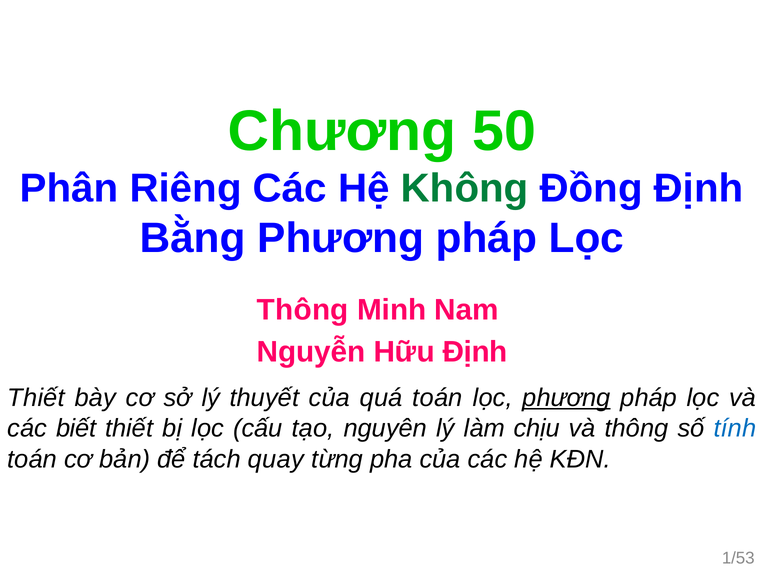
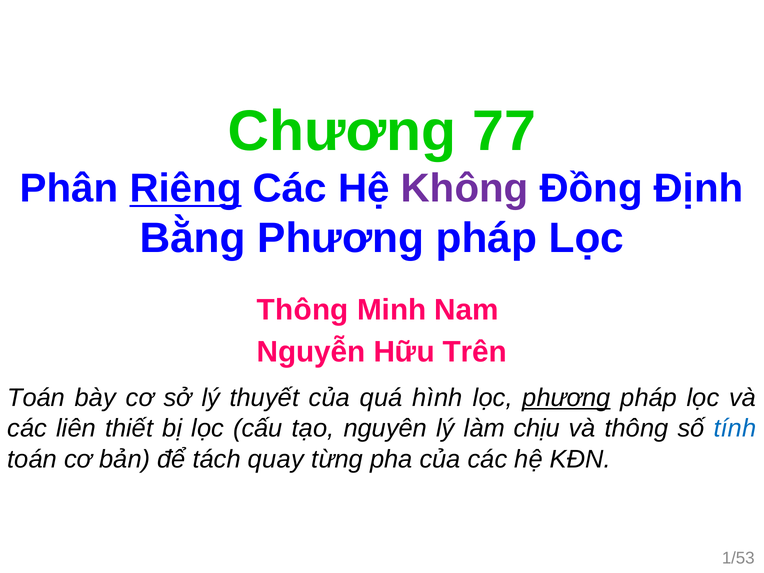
50: 50 -> 77 (504, 131)
Riêng underline: none -> present (186, 189)
Không colour: green -> purple (465, 189)
Hữu Định: Định -> Trên (475, 352)
Thiết: Thiết -> Toán (36, 398)
quá toán: toán -> hình (438, 398)
biết: biết -> liên (76, 429)
